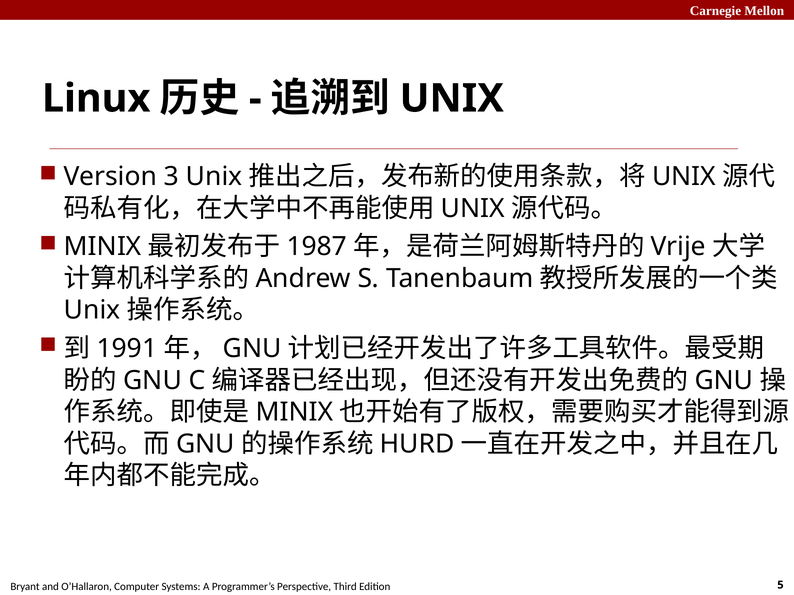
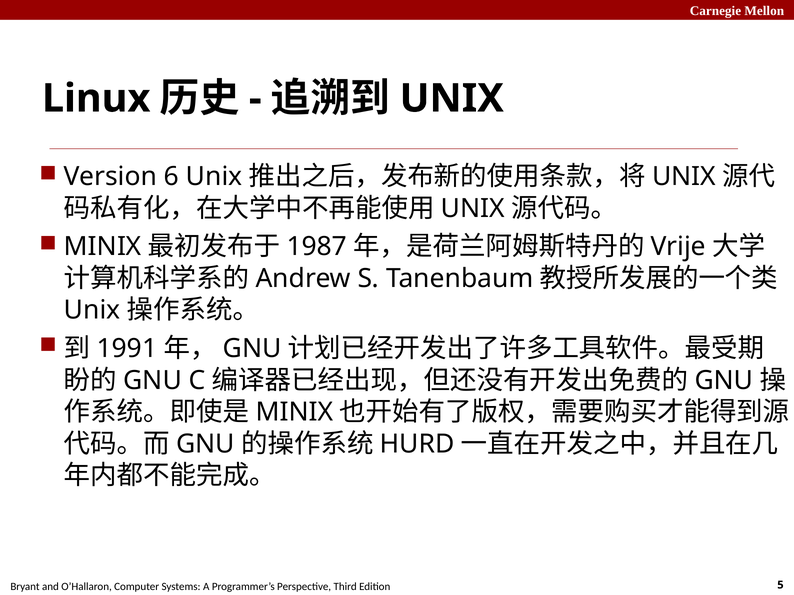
3: 3 -> 6 (171, 177)
